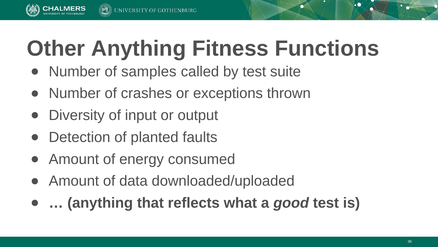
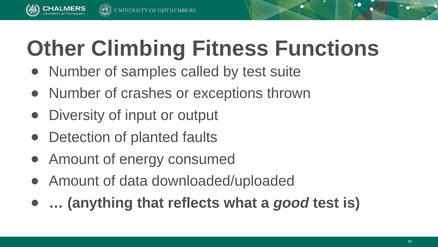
Other Anything: Anything -> Climbing (139, 48)
